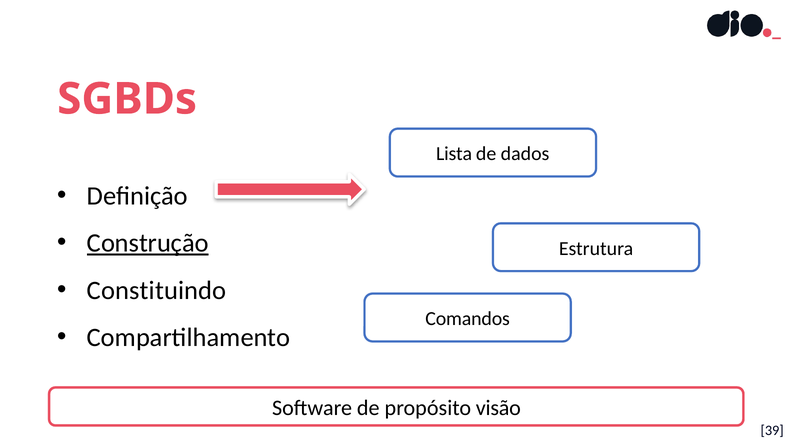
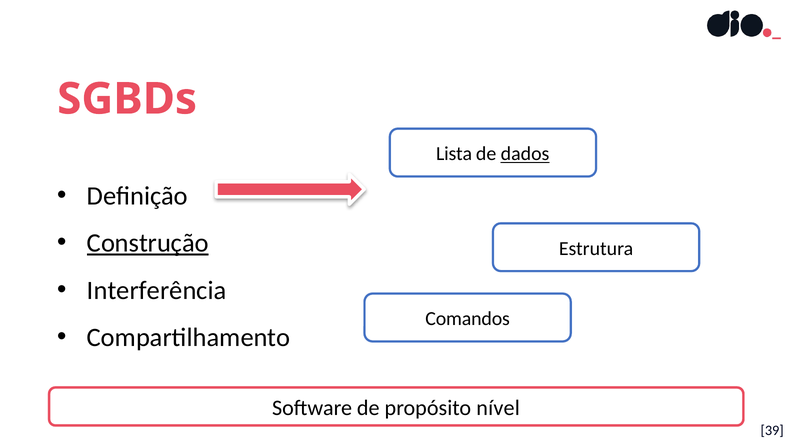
dados underline: none -> present (525, 154)
Constituindo: Constituindo -> Interferência (157, 291)
visão: visão -> nível (498, 408)
